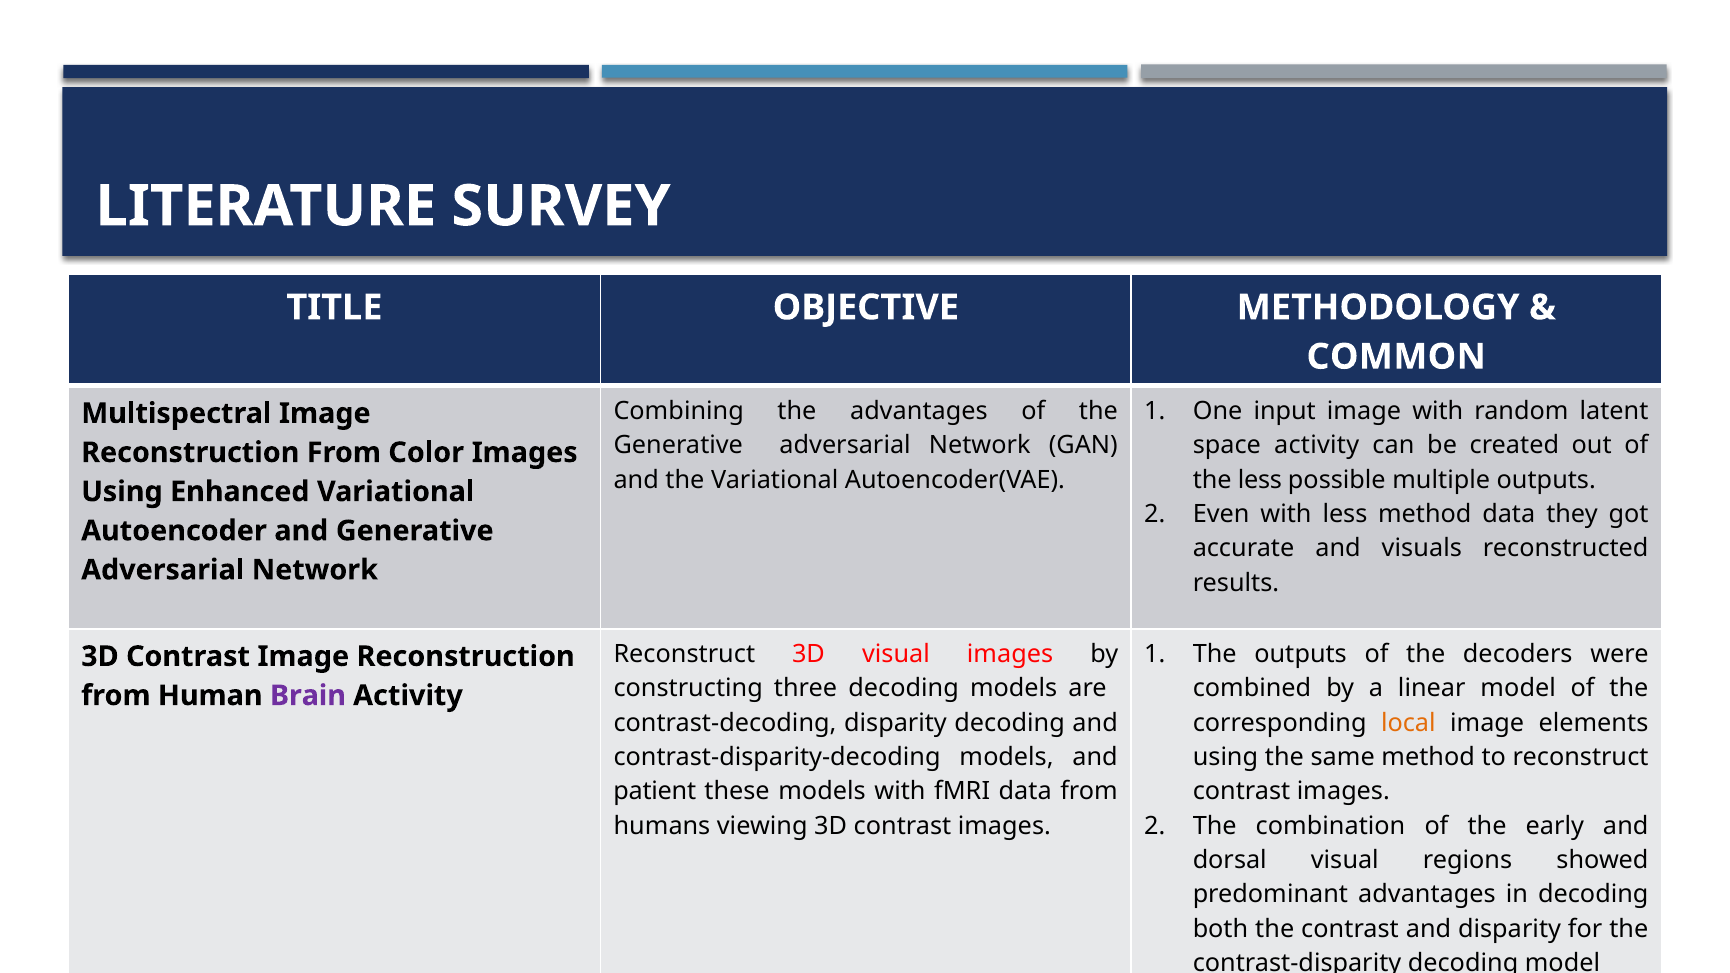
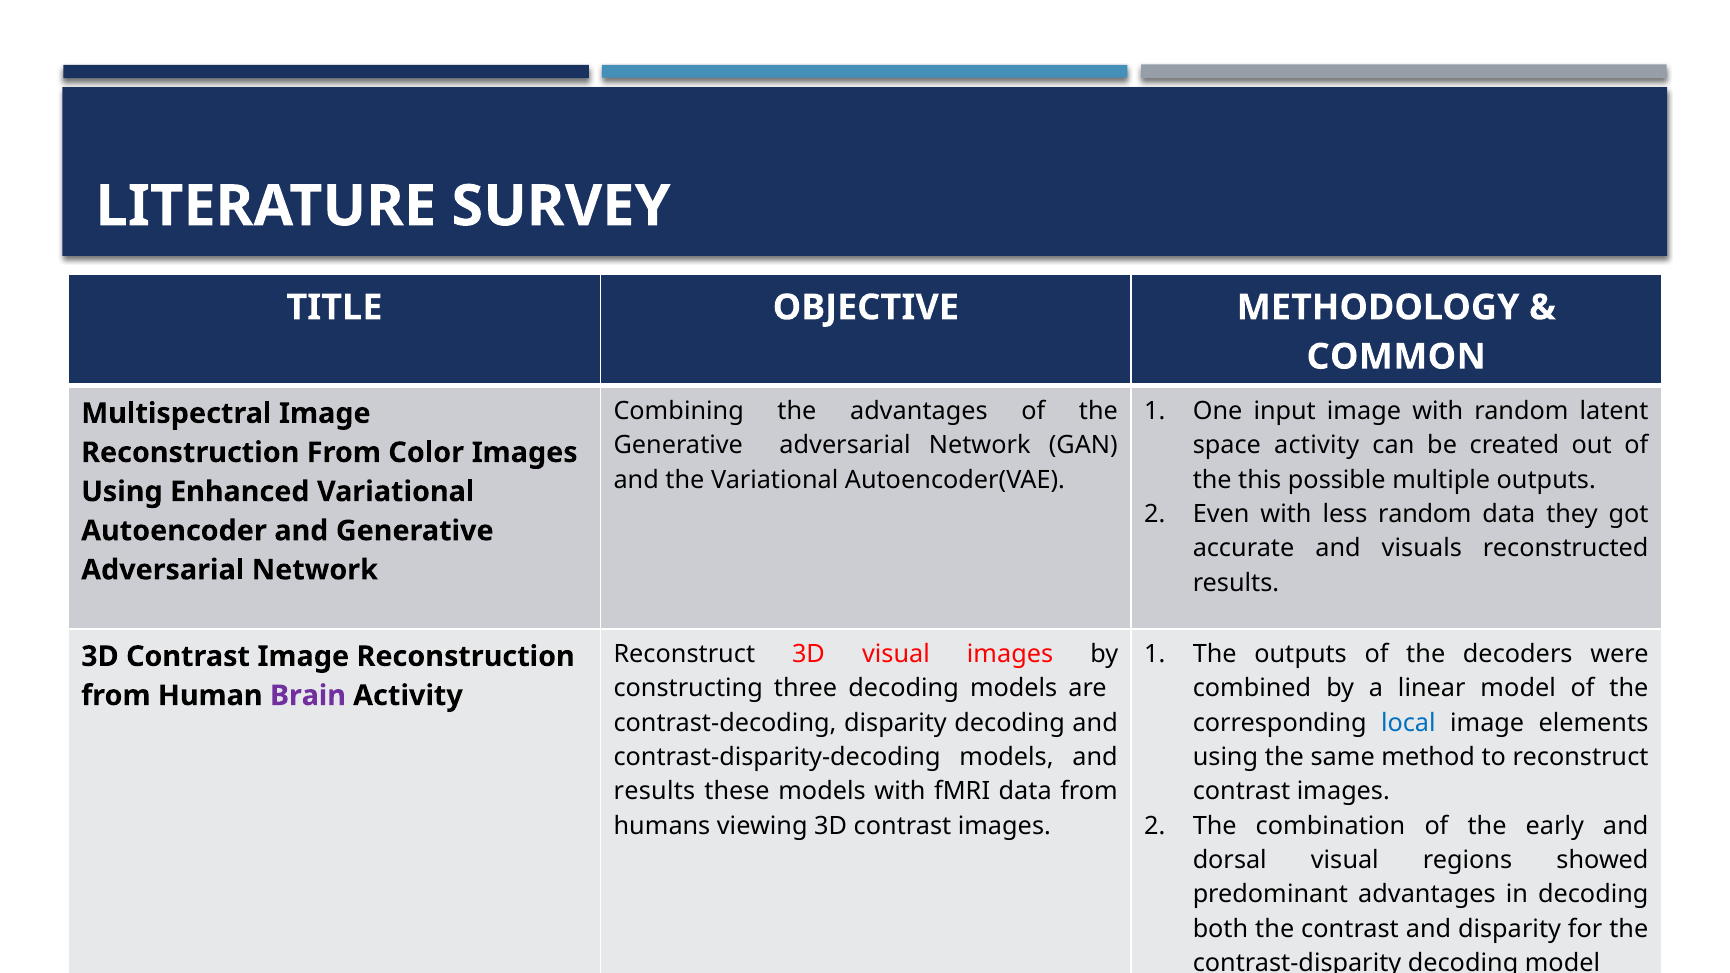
the less: less -> this (1260, 480)
less method: method -> random (1425, 514)
local colour: orange -> blue (1408, 723)
patient: patient -> results (655, 792)
